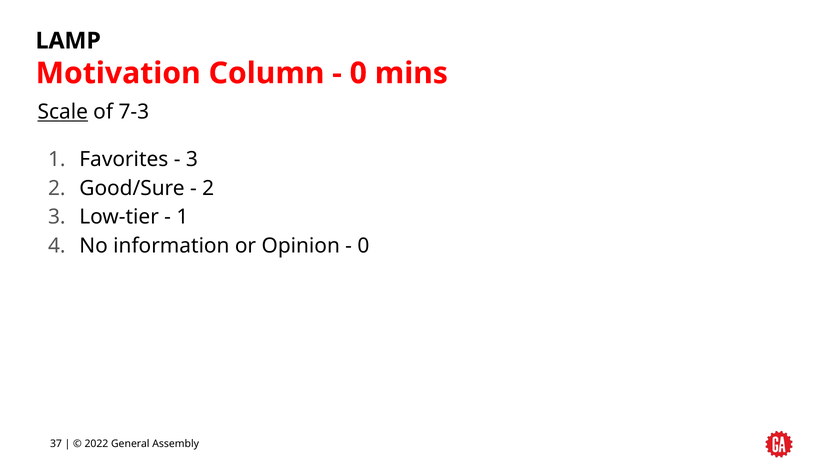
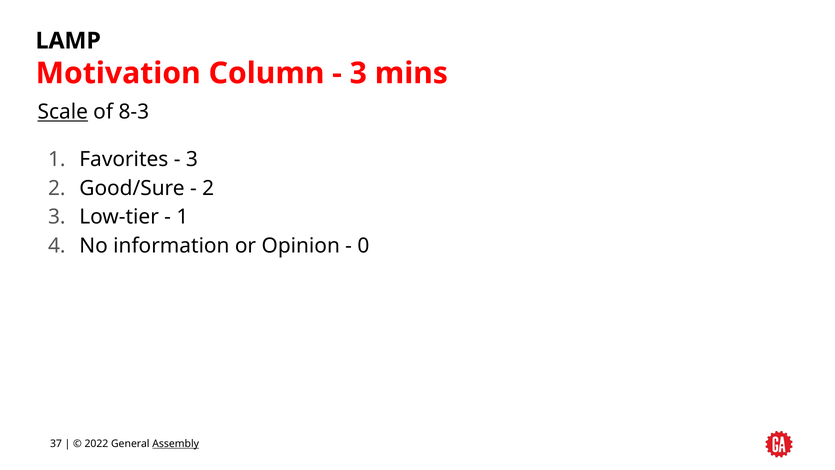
0: 0 -> 3 (358, 73)
7-3: 7-3 -> 8-3 (134, 112)
Assembly underline: none -> present (176, 444)
